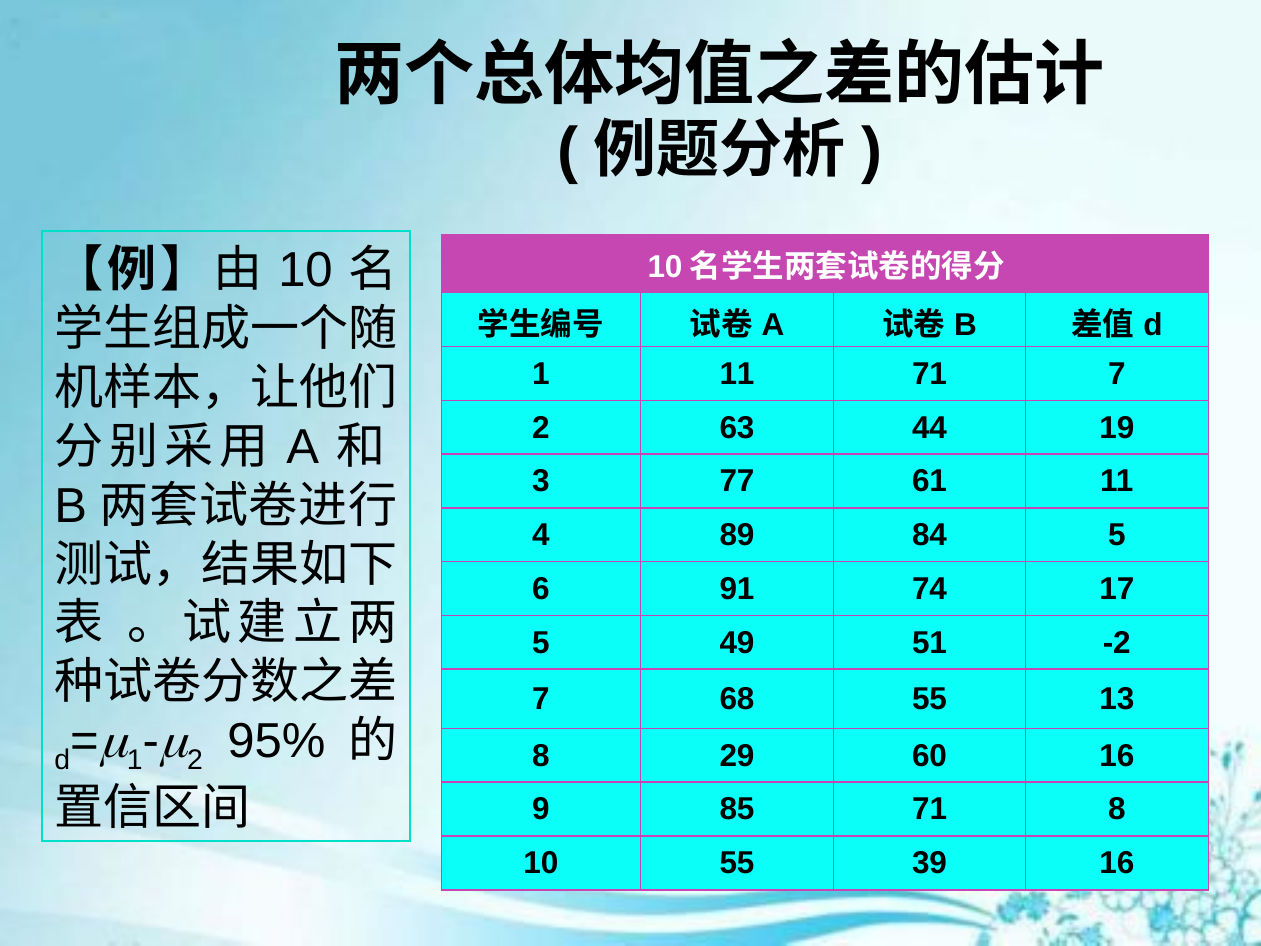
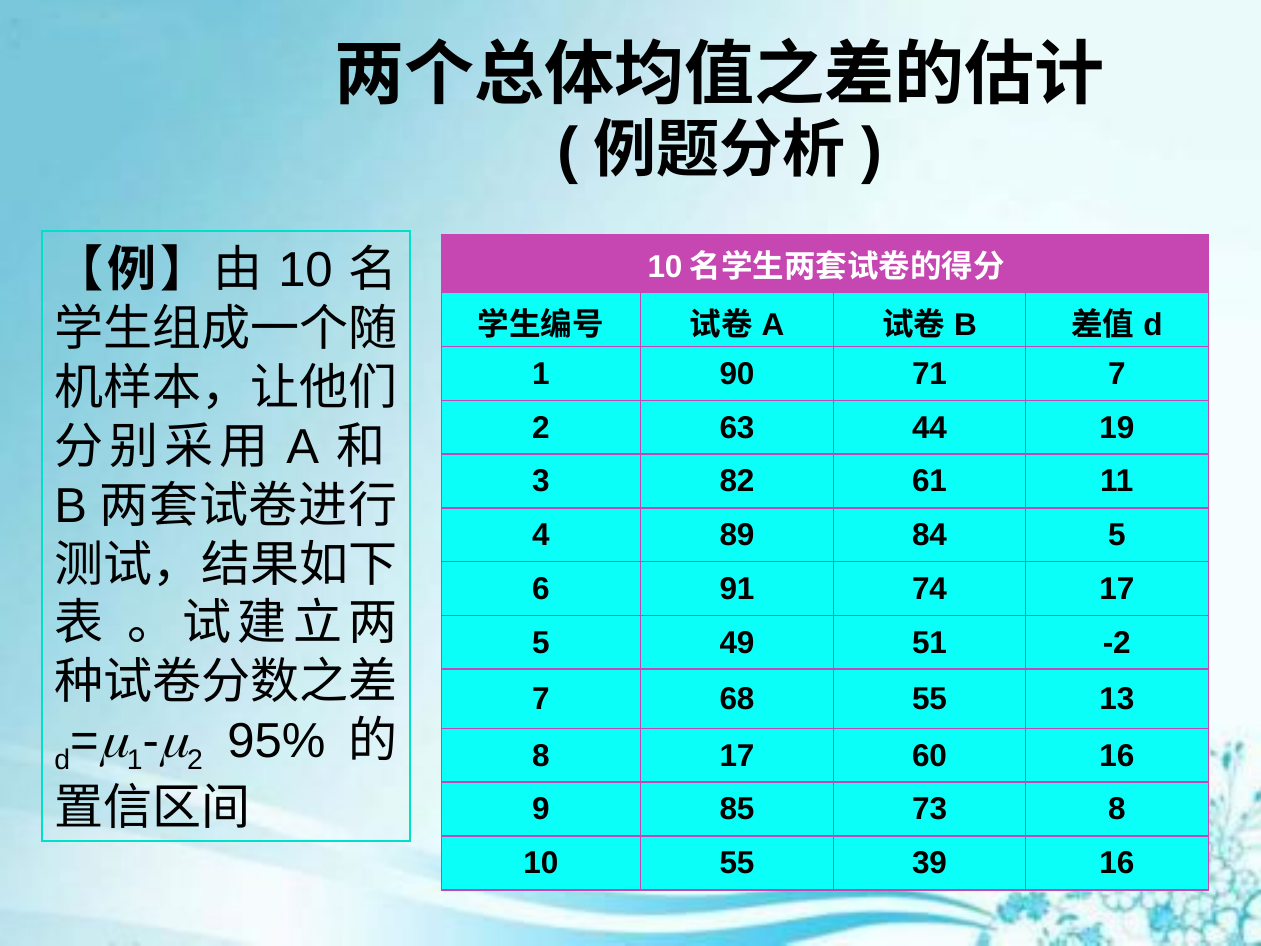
1 11: 11 -> 90 (737, 374)
77: 77 -> 82 (737, 481)
8 29: 29 -> 17 (737, 756)
85 71: 71 -> 73 (930, 809)
